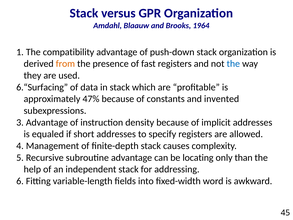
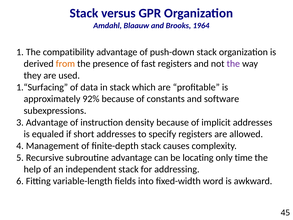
the colour: blue -> purple (233, 64)
6.“Surfacing: 6.“Surfacing -> 1.“Surfacing (42, 87)
47%: 47% -> 92% (91, 99)
invented: invented -> software (222, 99)
than: than -> time (244, 157)
